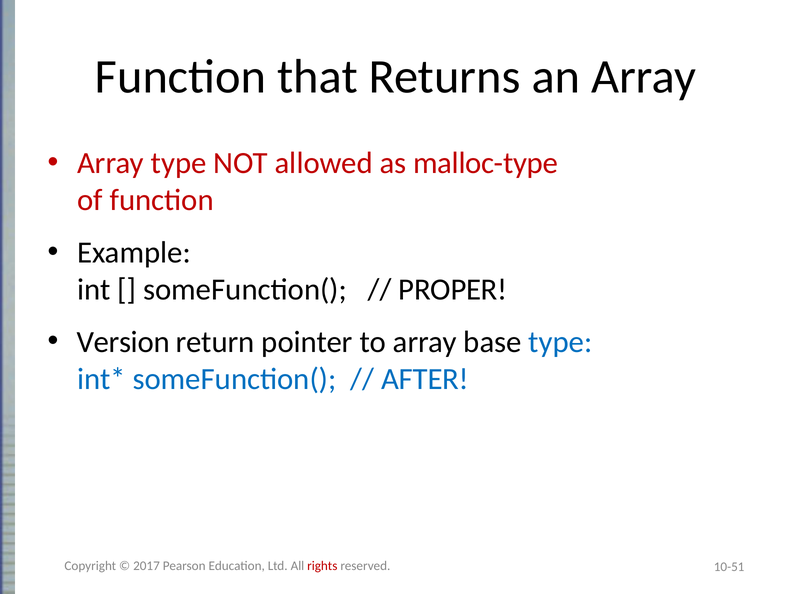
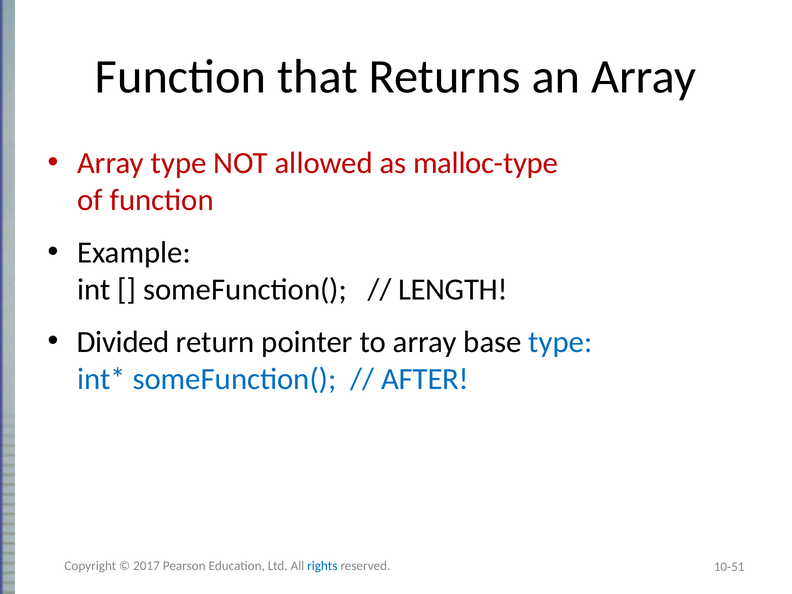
PROPER: PROPER -> LENGTH (453, 290)
Version: Version -> Divided (123, 342)
rights colour: red -> blue (322, 566)
